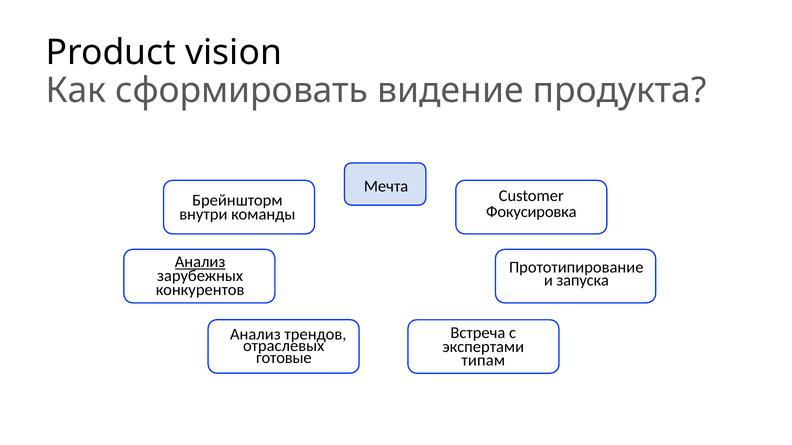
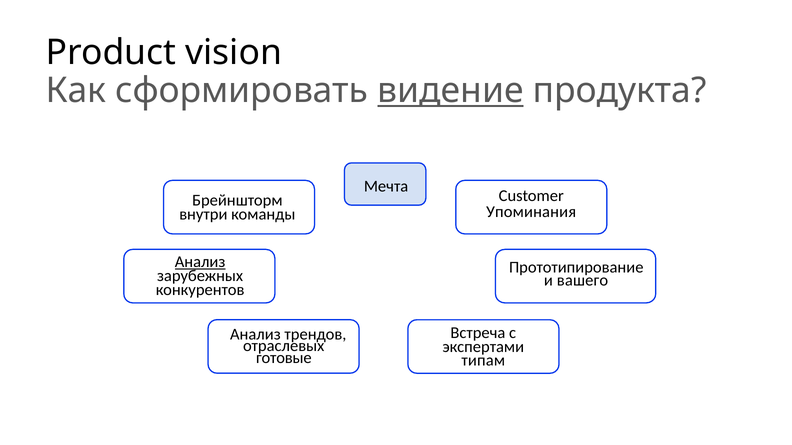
видение underline: none -> present (450, 91)
Фокусировка: Фокусировка -> Упоминания (531, 212)
запуска: запуска -> вашего (582, 281)
